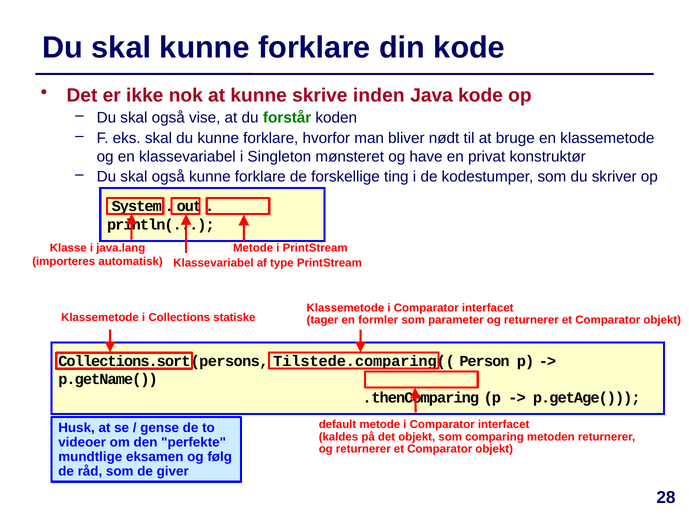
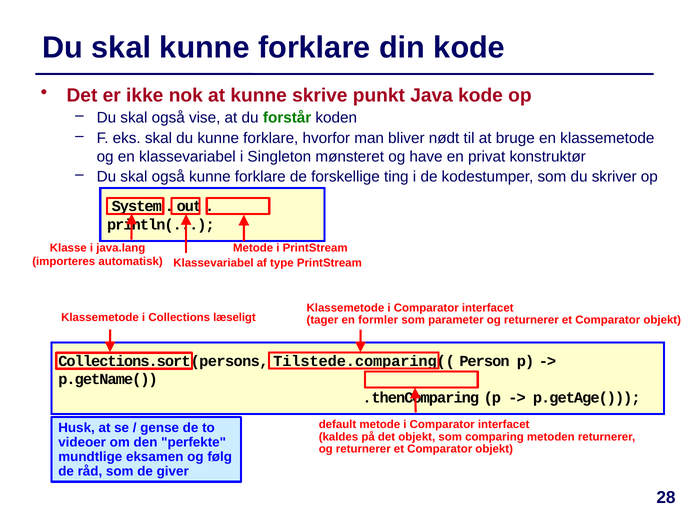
inden: inden -> punkt (379, 96)
statiske: statiske -> læseligt (234, 317)
